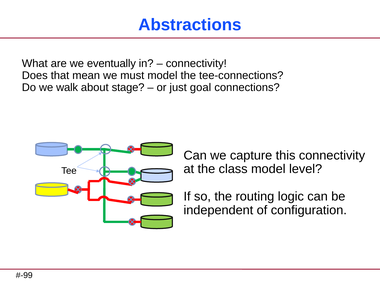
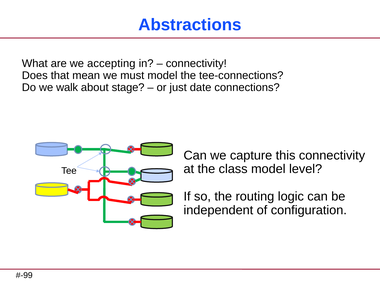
eventually: eventually -> accepting (111, 63)
goal: goal -> date (201, 87)
